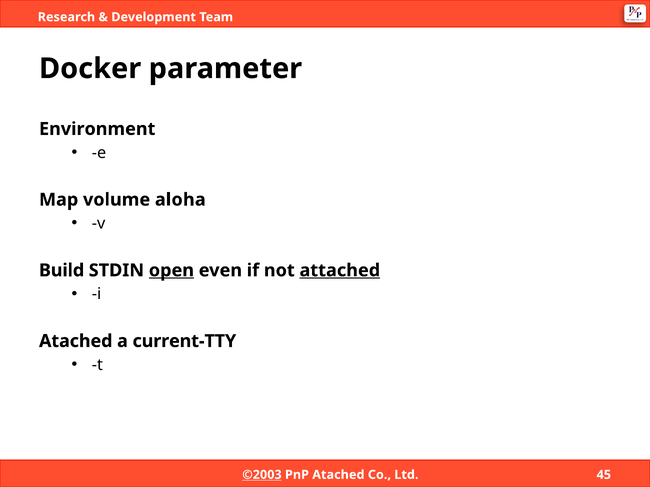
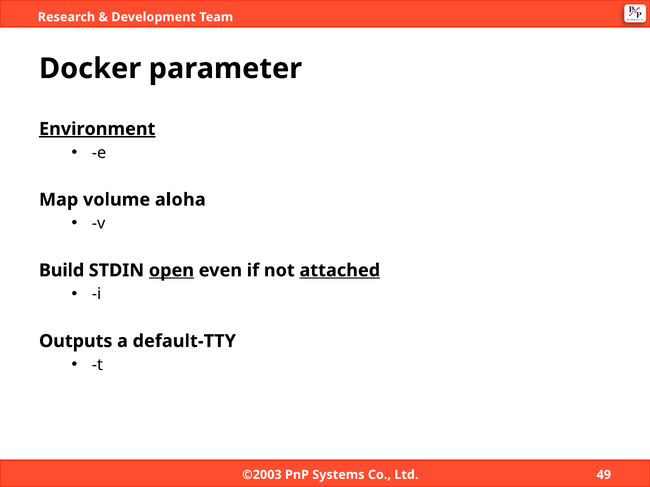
Environment underline: none -> present (97, 129)
Atached: Atached -> Outputs (76, 341)
current-TTY: current-TTY -> default-TTY (184, 341)
©2003 underline: present -> none (262, 475)
PnP Atached: Atached -> Systems (338, 475)
45: 45 -> 49 (604, 475)
